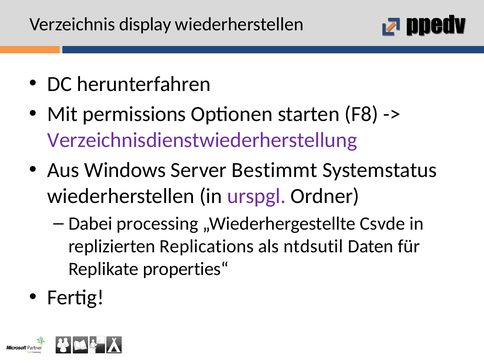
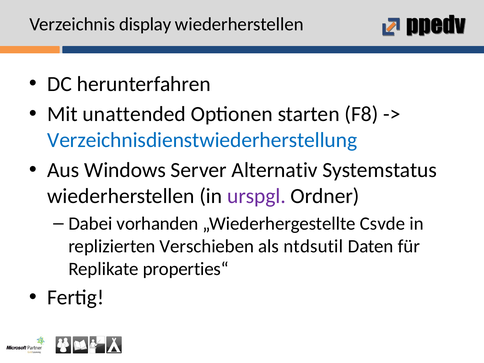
permissions: permissions -> unattended (134, 114)
Verzeichnisdienstwiederherstellung colour: purple -> blue (202, 140)
Bestimmt: Bestimmt -> Alternativ (275, 170)
processing: processing -> vorhanden (158, 224)
Replications: Replications -> Verschieben (207, 246)
